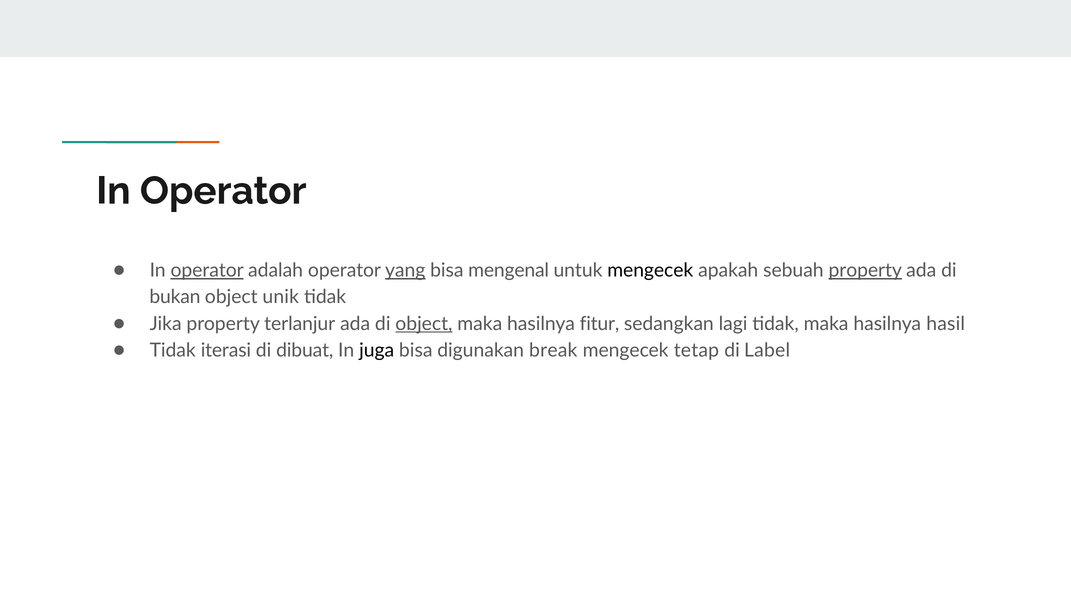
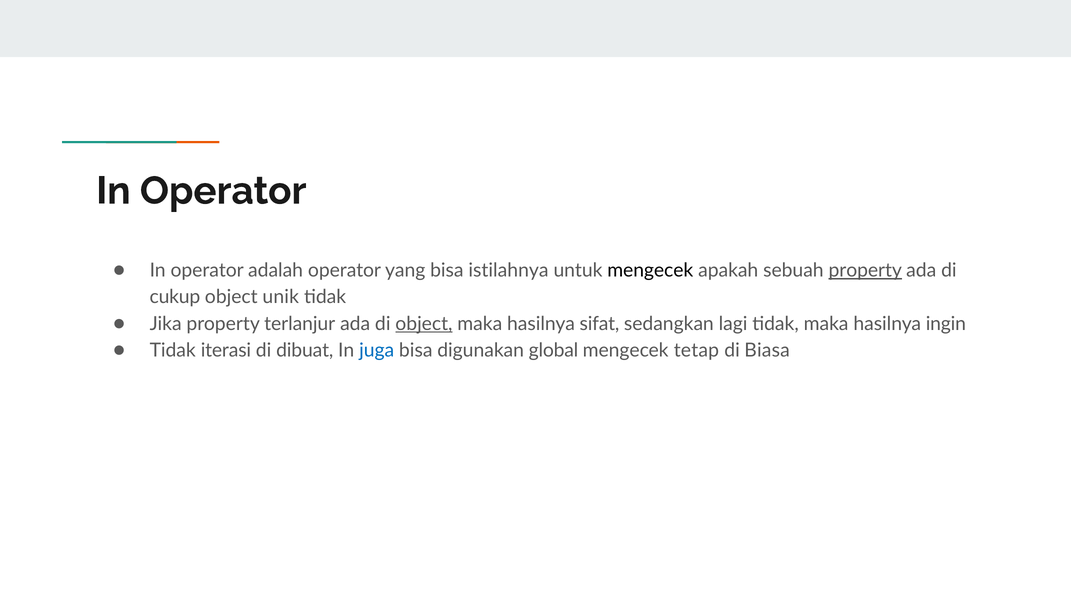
operator underline: present -> none (207, 271)
yang underline: present -> none (405, 271)
mengenal: mengenal -> istilahnya (508, 271)
bukan: bukan -> cukup (175, 297)
fitur: fitur -> sifat (599, 324)
hasil: hasil -> ingin (946, 324)
juga colour: black -> blue (377, 351)
break: break -> global (553, 351)
Label: Label -> Biasa (767, 351)
